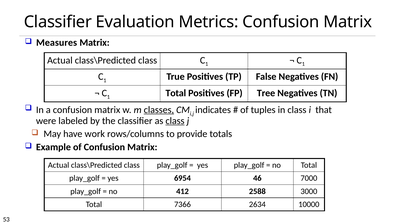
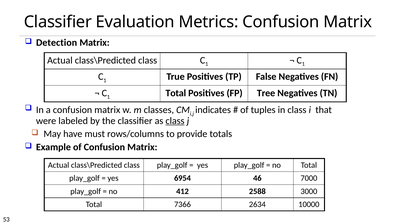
Measures: Measures -> Detection (57, 43)
classes underline: present -> none (159, 110)
work: work -> must (95, 134)
